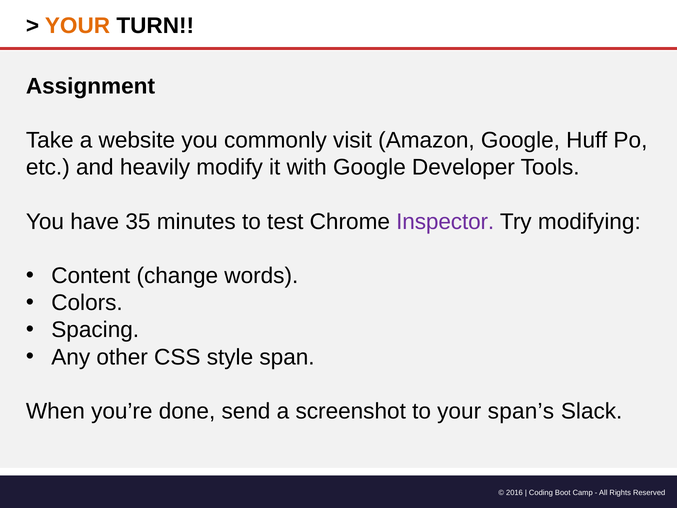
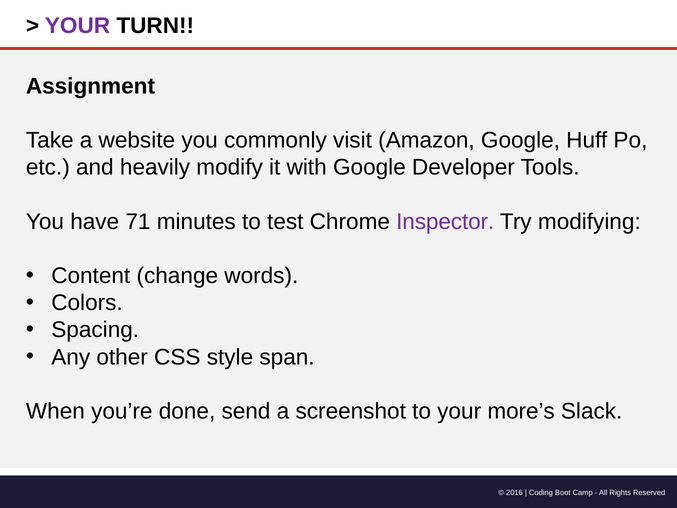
YOUR colour: orange -> purple (78, 26)
35: 35 -> 71 (138, 222)
span’s: span’s -> more’s (521, 411)
